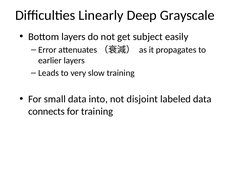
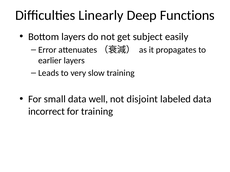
Grayscale: Grayscale -> Functions (187, 15)
into: into -> well (98, 99)
connects: connects -> incorrect (46, 112)
